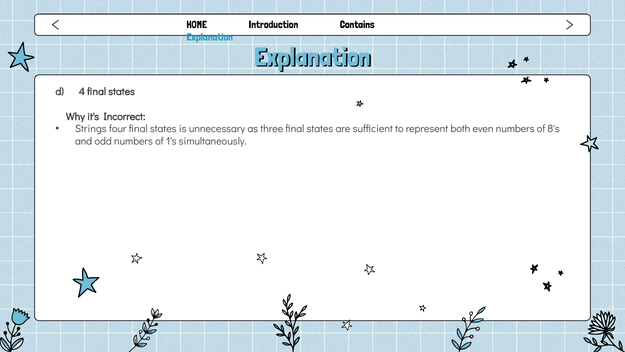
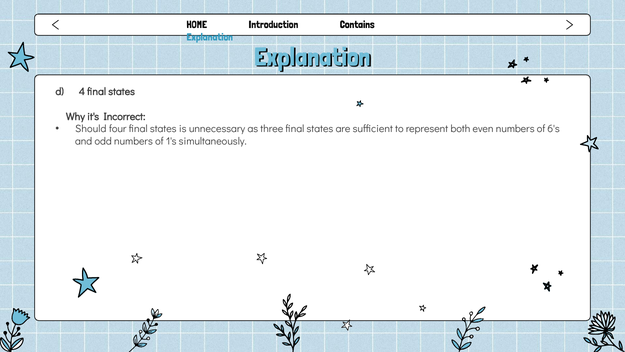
Strings: Strings -> Should (91, 129)
8's: 8's -> 6's (554, 129)
